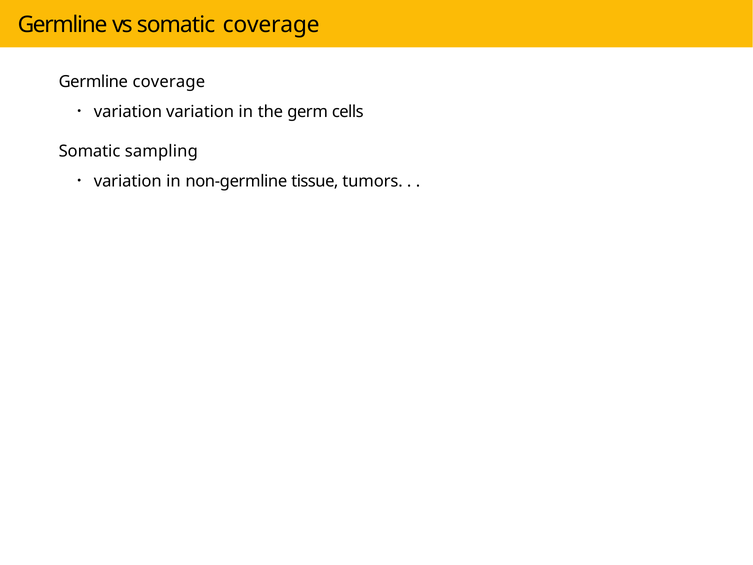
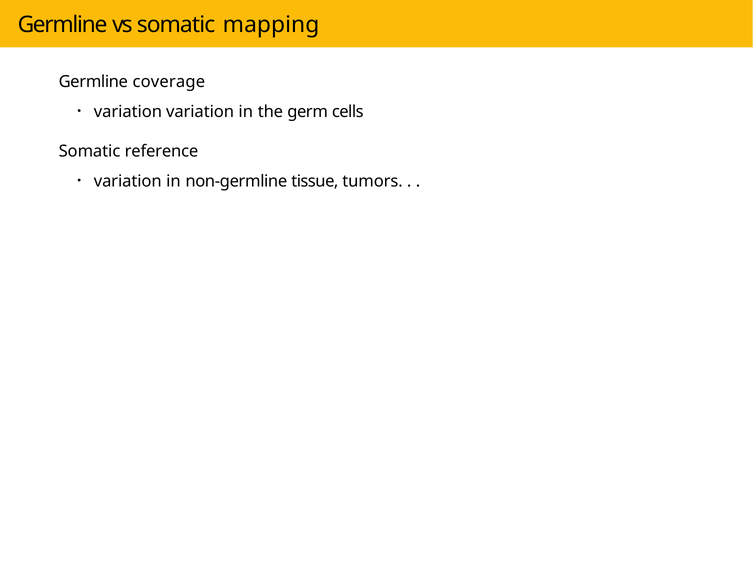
somatic coverage: coverage -> mapping (271, 25)
sampling: sampling -> reference (161, 151)
